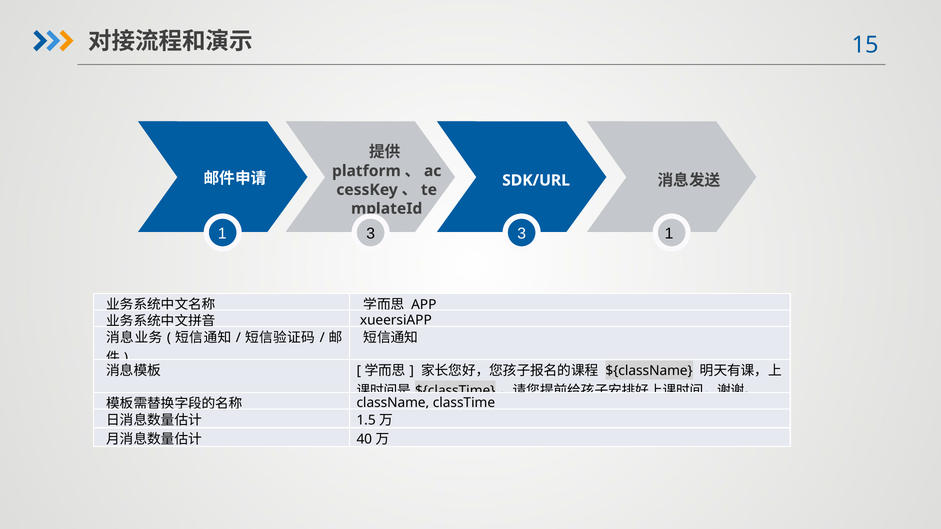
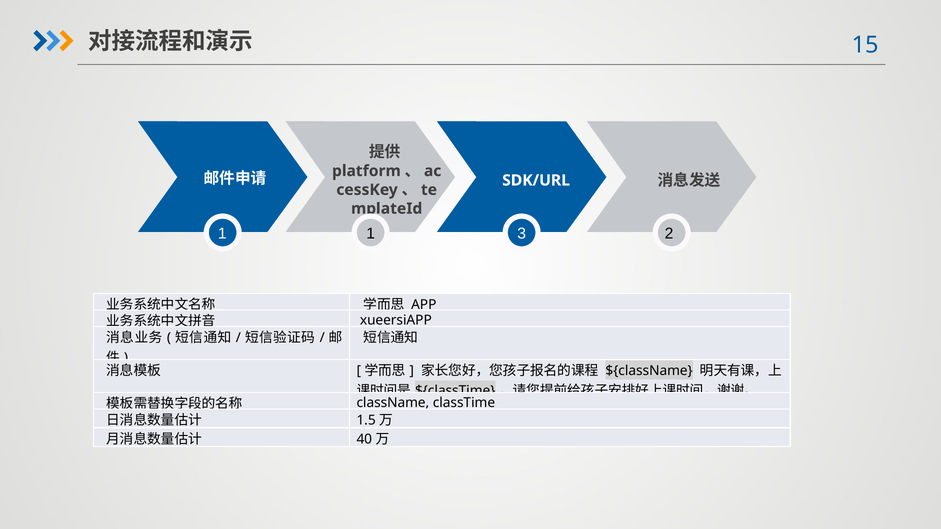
1 3: 3 -> 1 (371, 234)
3 1: 1 -> 2 (669, 234)
